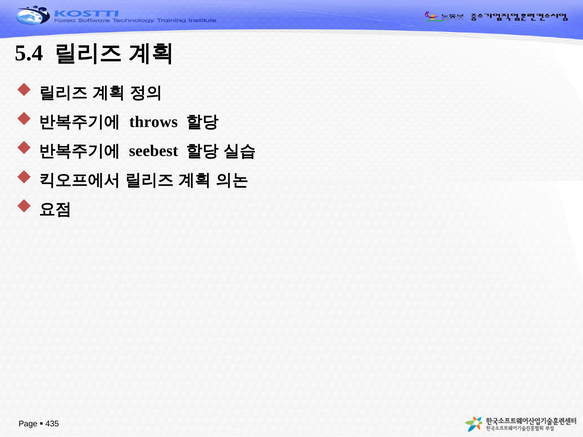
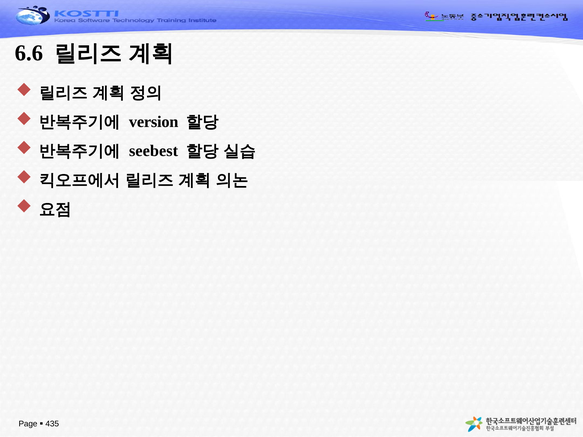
5.4: 5.4 -> 6.6 (29, 53)
throws: throws -> version (154, 122)
